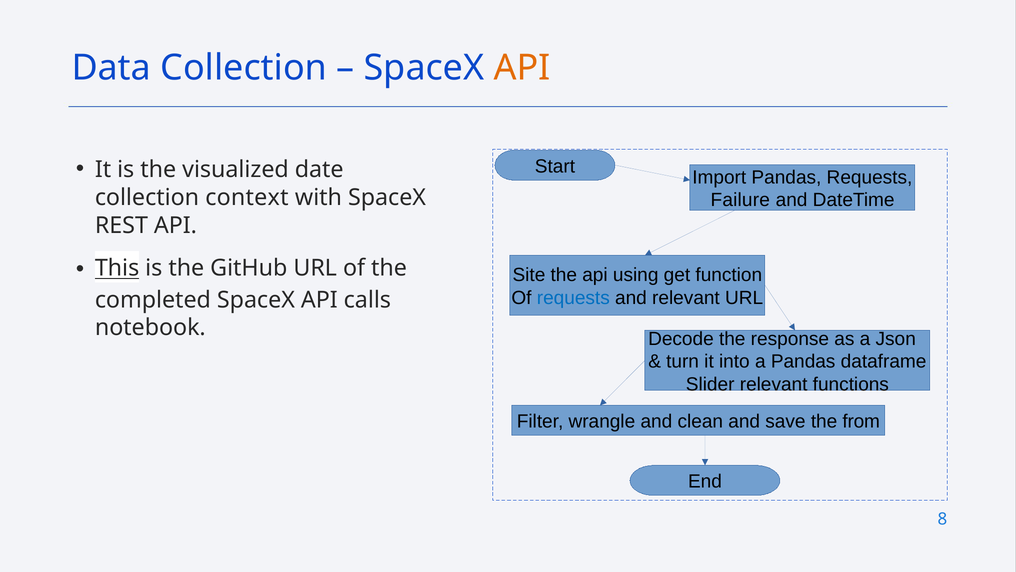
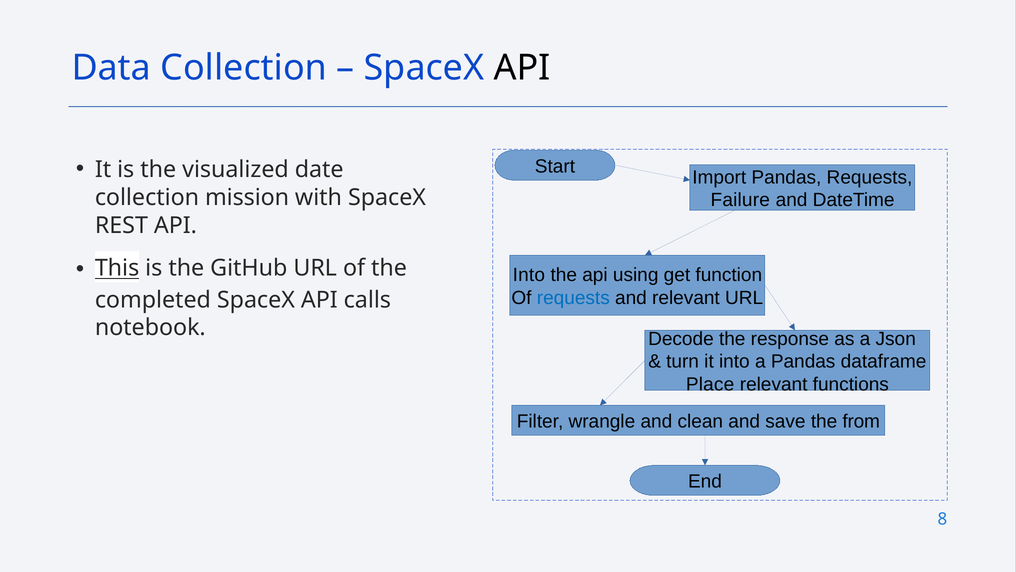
API colour: orange -> black (522, 68)
context: context -> mission (247, 197)
Site: Site -> Into (529, 275)
Slider: Slider -> Place (710, 384)
